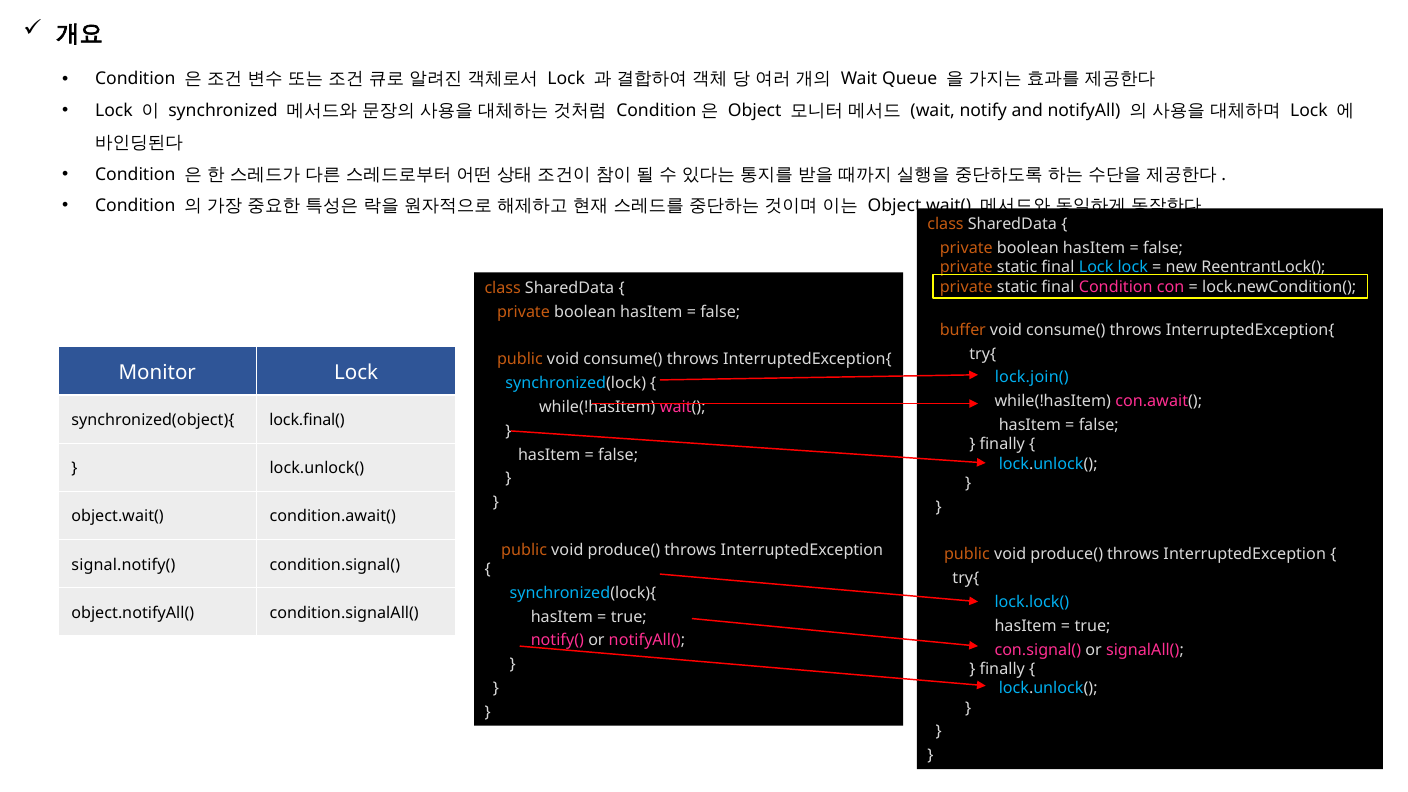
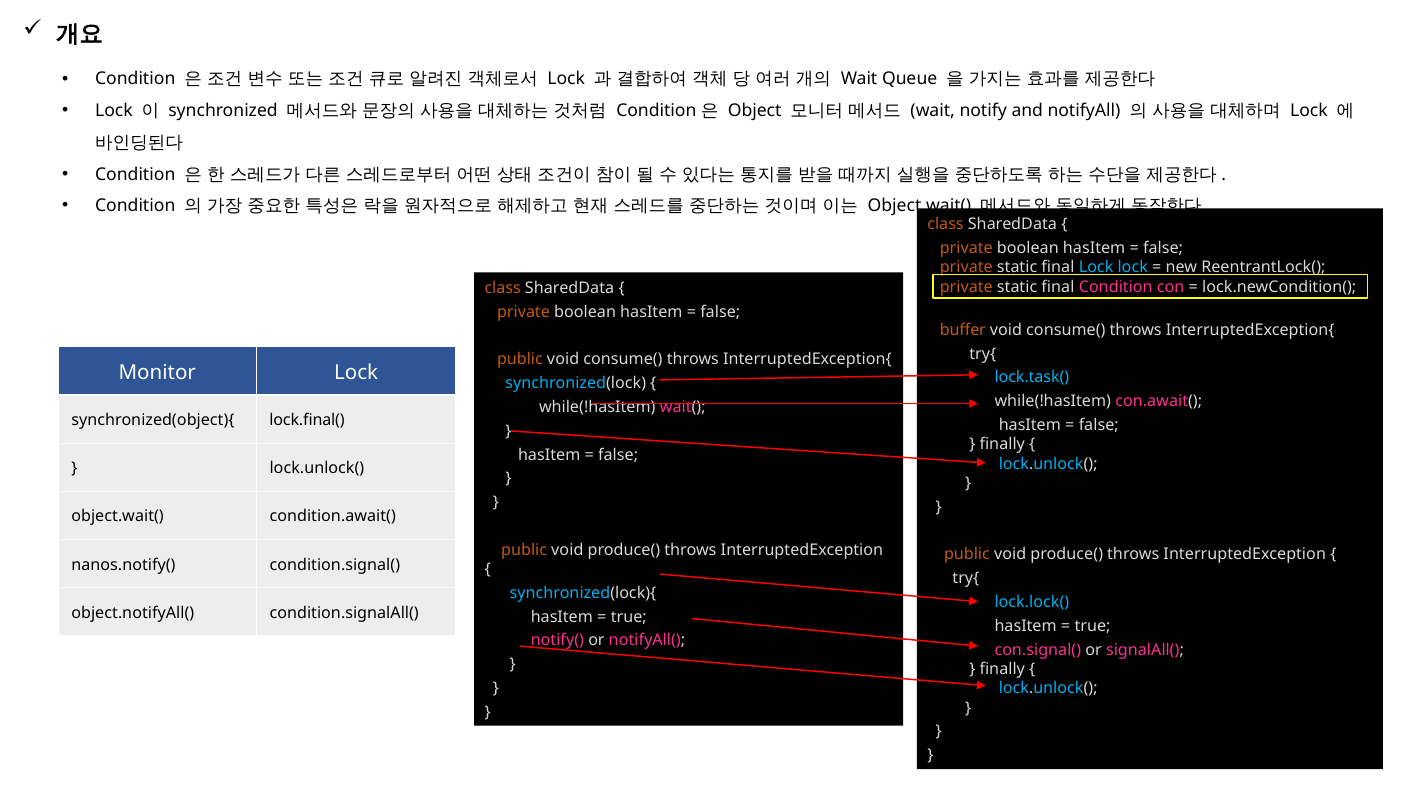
lock.join(: lock.join( -> lock.task( (1032, 378)
signal.notify(: signal.notify( -> nanos.notify( (123, 565)
